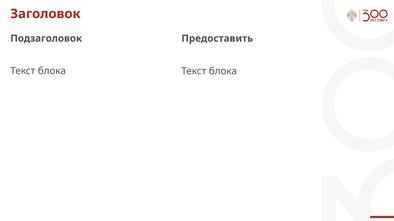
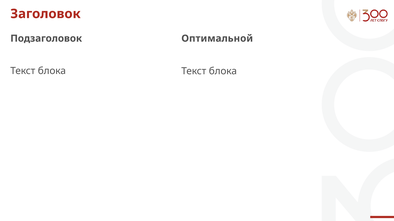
Предоставить: Предоставить -> Оптимальной (217, 39)
